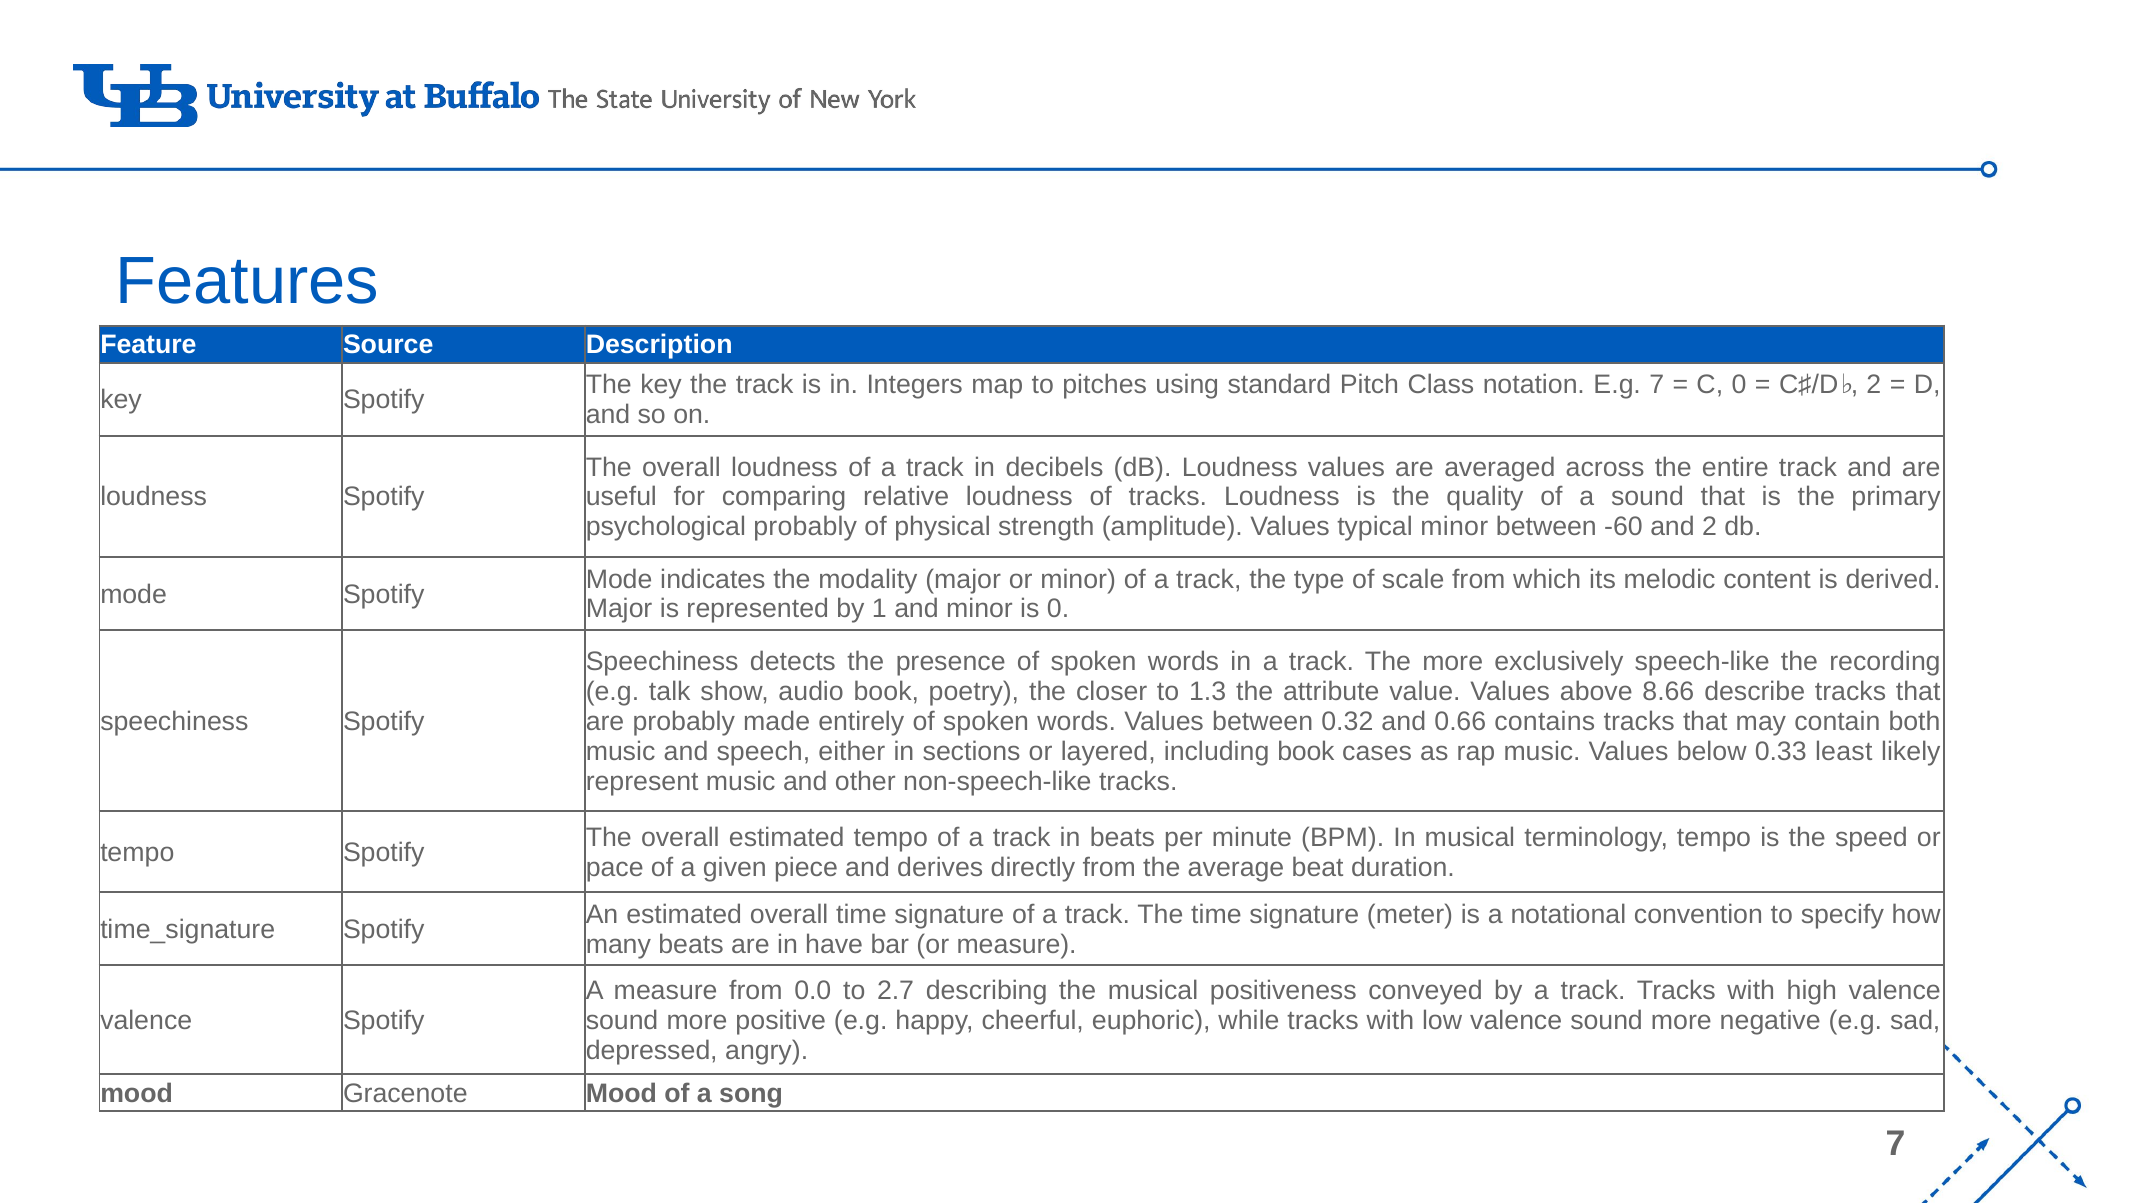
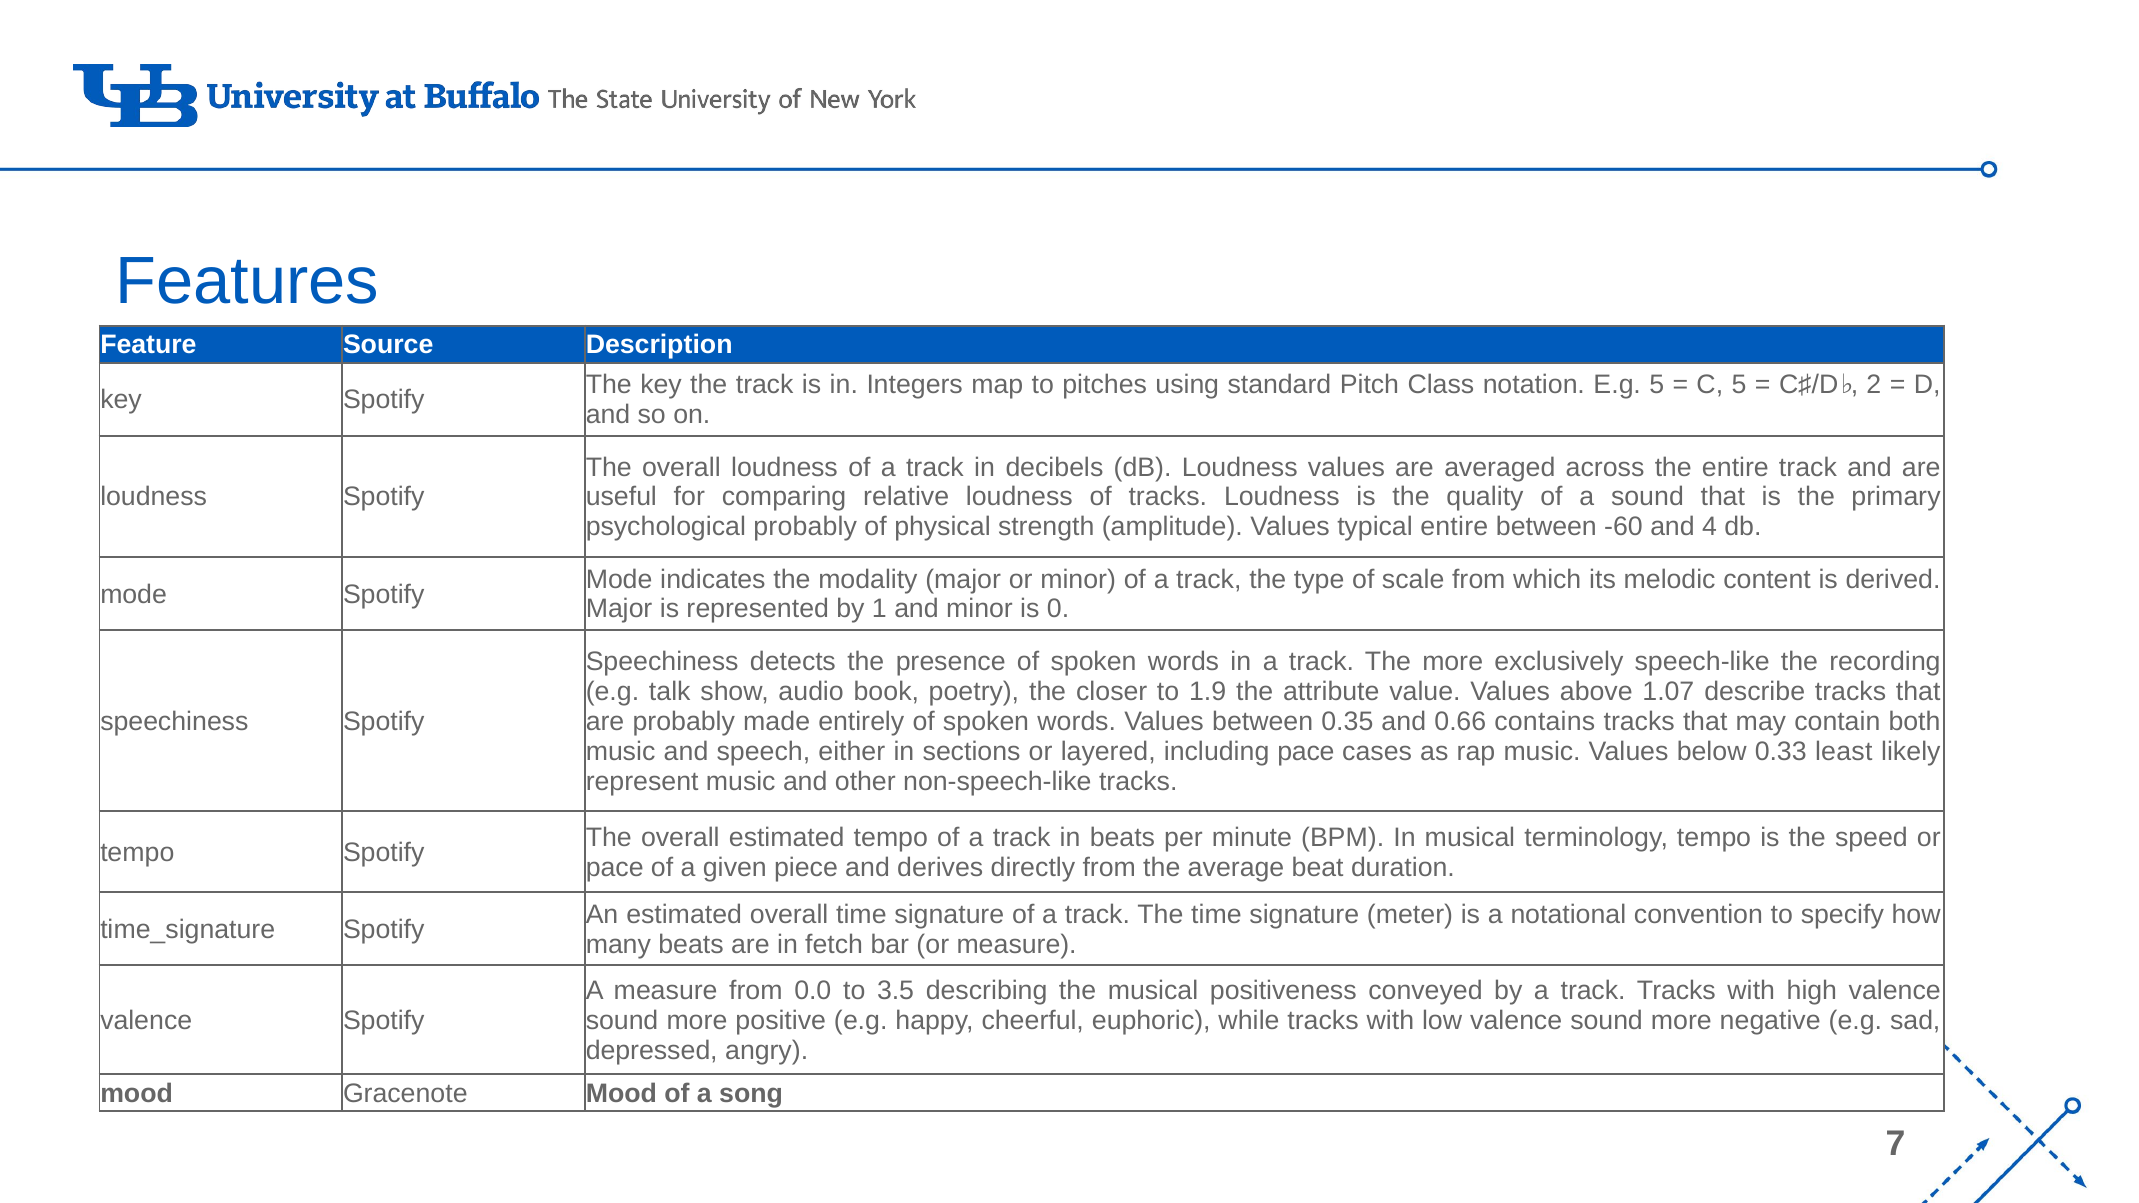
E.g 7: 7 -> 5 (1657, 385)
C 0: 0 -> 5 (1739, 385)
typical minor: minor -> entire (1454, 527)
and 2: 2 -> 4 (1709, 527)
1.3: 1.3 -> 1.9 (1208, 691)
8.66: 8.66 -> 1.07 (1668, 691)
0.32: 0.32 -> 0.35 (1347, 721)
including book: book -> pace (1306, 751)
have: have -> fetch (834, 945)
2.7: 2.7 -> 3.5 (896, 991)
